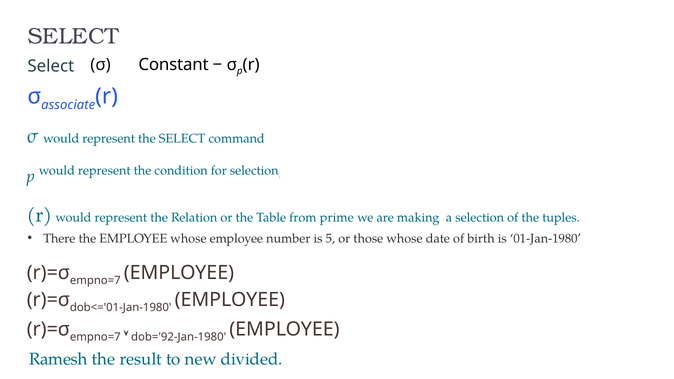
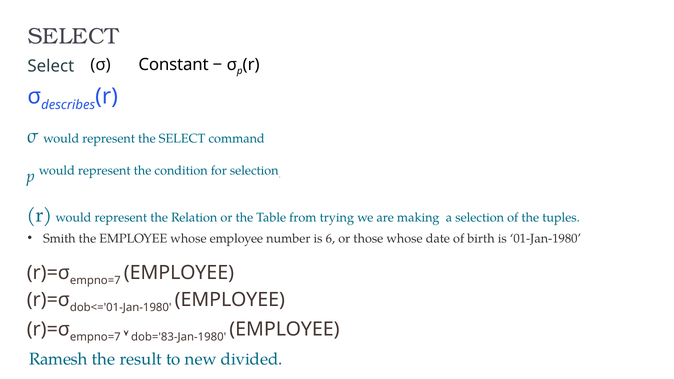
associate: associate -> describes (68, 105)
prime: prime -> trying (337, 218)
There: There -> Smith (59, 238)
5: 5 -> 6 (330, 238)
dob='92-Jan-1980: dob='92-Jan-1980 -> dob='83-Jan-1980 (179, 337)
